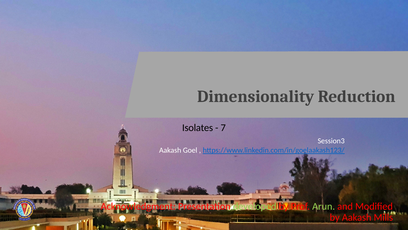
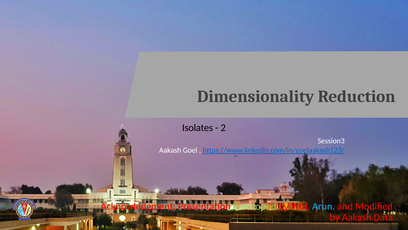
7: 7 -> 2 (223, 128)
Arun colour: light green -> light blue (324, 206)
Mills: Mills -> Data (383, 217)
